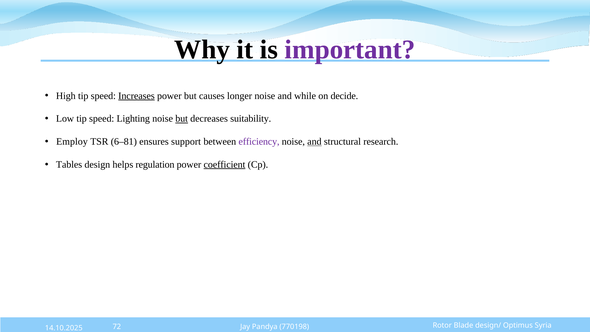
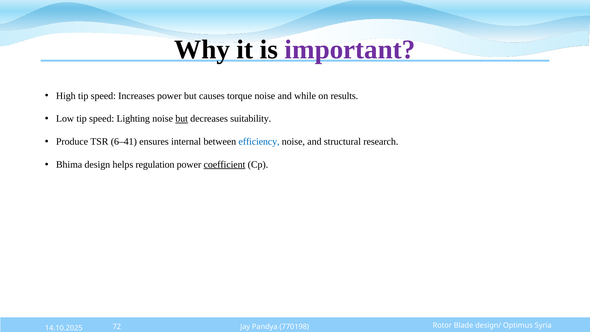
Increases underline: present -> none (136, 96)
longer: longer -> torque (240, 96)
decide: decide -> results (344, 96)
Employ: Employ -> Produce (72, 142)
6–81: 6–81 -> 6–41 (124, 142)
support: support -> internal (186, 142)
efficiency colour: purple -> blue (259, 142)
and underline: present -> none (314, 142)
Tables: Tables -> Bhima (69, 164)
